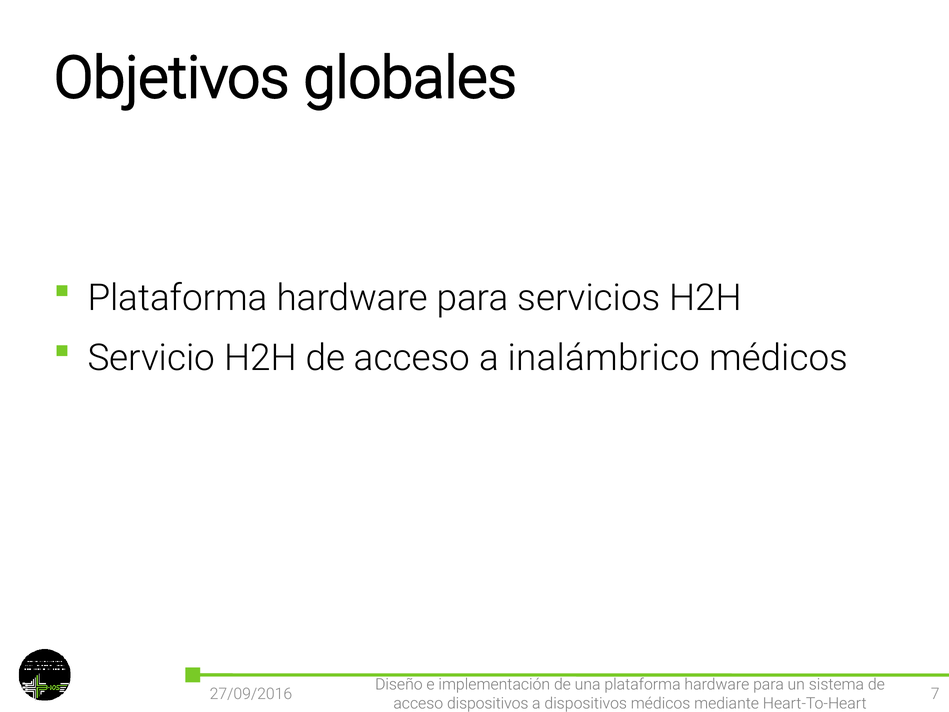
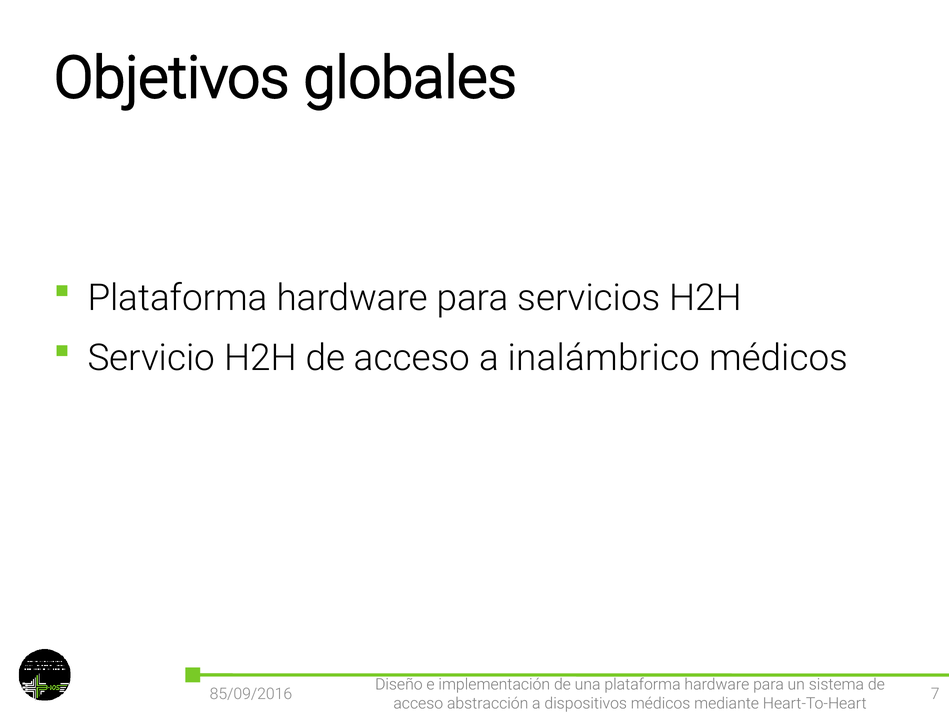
27/09/2016: 27/09/2016 -> 85/09/2016 (251, 694)
acceso dispositivos: dispositivos -> abstracción (488, 703)
